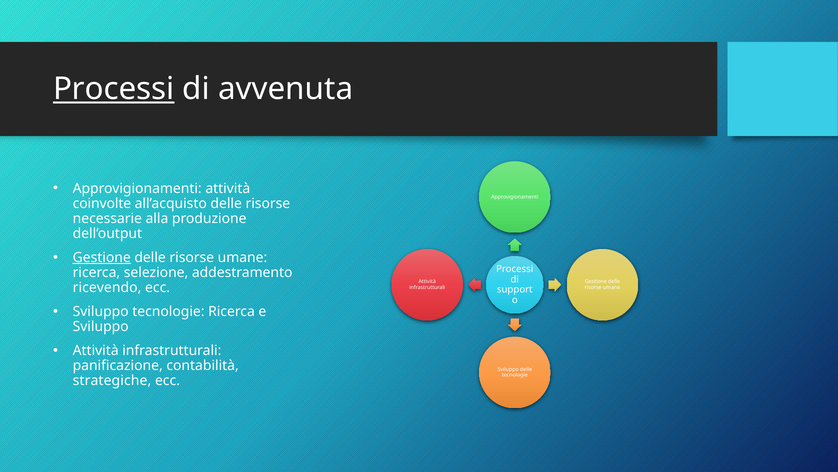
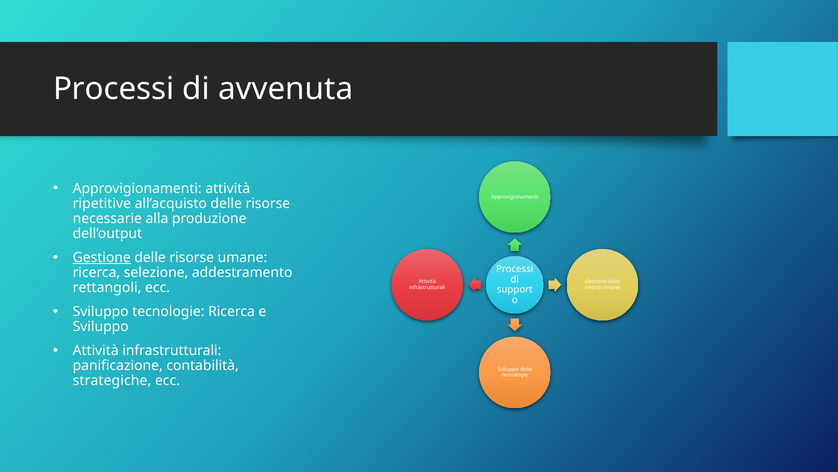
Processi underline: present -> none (114, 89)
coinvolte: coinvolte -> ripetitive (102, 203)
ricevendo: ricevendo -> rettangoli (107, 287)
